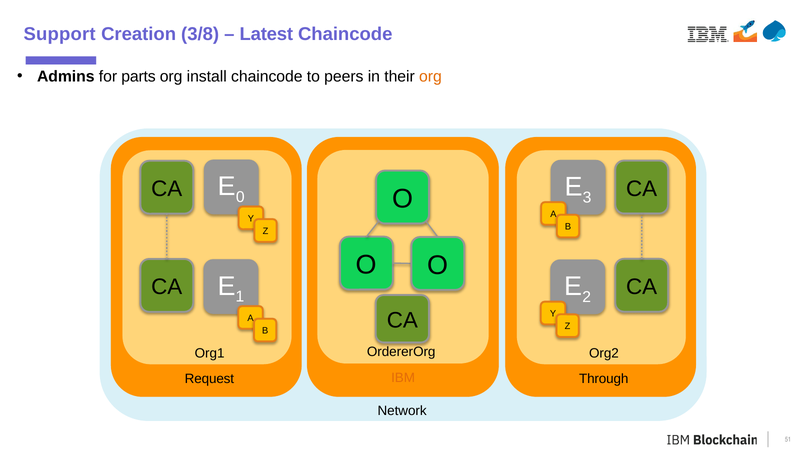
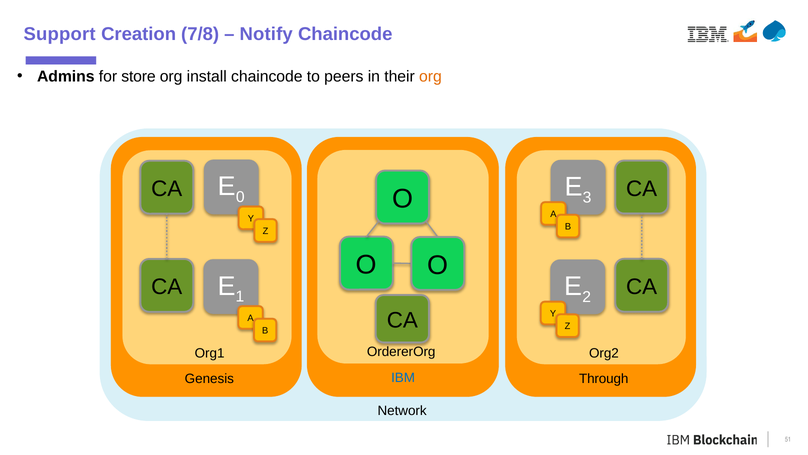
3/8: 3/8 -> 7/8 (200, 34)
Latest: Latest -> Notify (266, 34)
parts: parts -> store (138, 76)
IBM colour: orange -> blue (403, 378)
Request: Request -> Genesis (209, 378)
